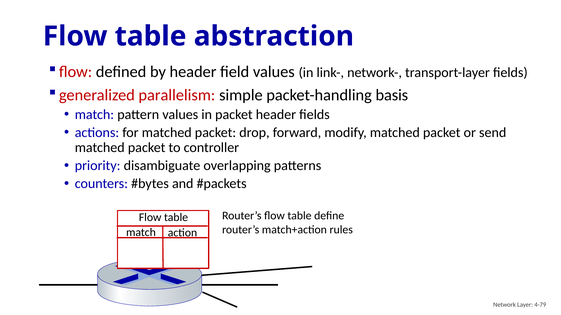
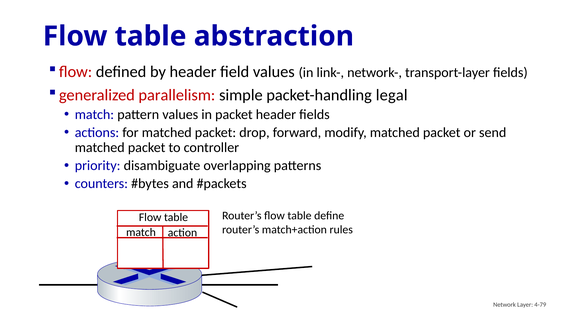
basis: basis -> legal (392, 95)
